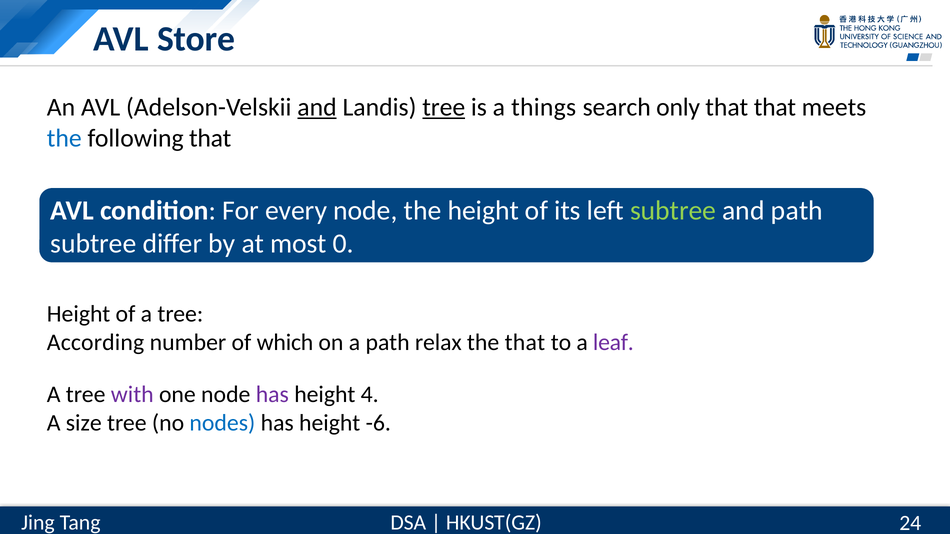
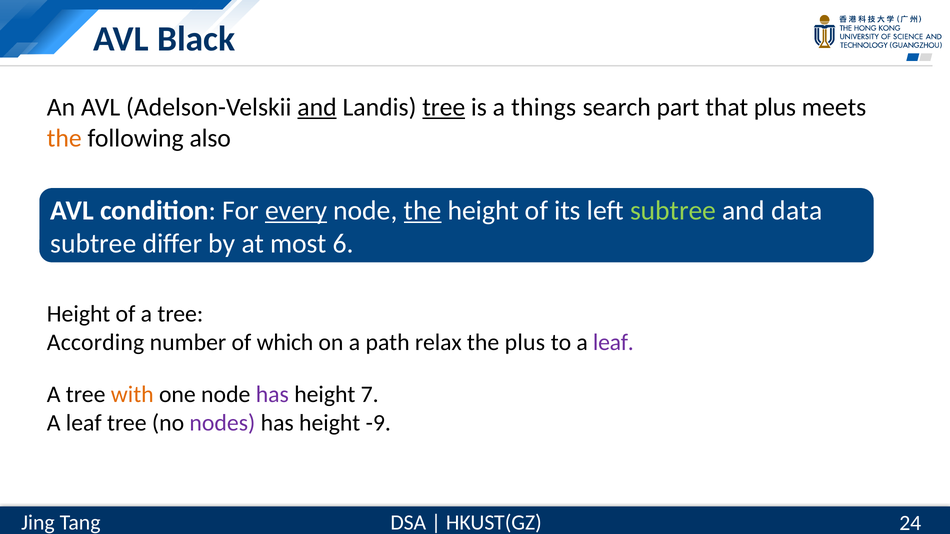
Store: Store -> Black (196, 39)
only: only -> part (678, 107)
that that: that -> plus (775, 107)
the colour: blue -> orange (64, 138)
following that: that -> also (210, 138)
every underline: none -> present (296, 211)
the underline: none -> present (423, 211)
and path: path -> data (797, 211)
0: 0 -> 6 (343, 244)
the that: that -> plus (525, 343)
with colour: purple -> orange (132, 395)
4: 4 -> 7 (370, 395)
size: size -> leaf (84, 423)
nodes colour: blue -> purple (222, 423)
-6: -6 -> -9 (378, 423)
